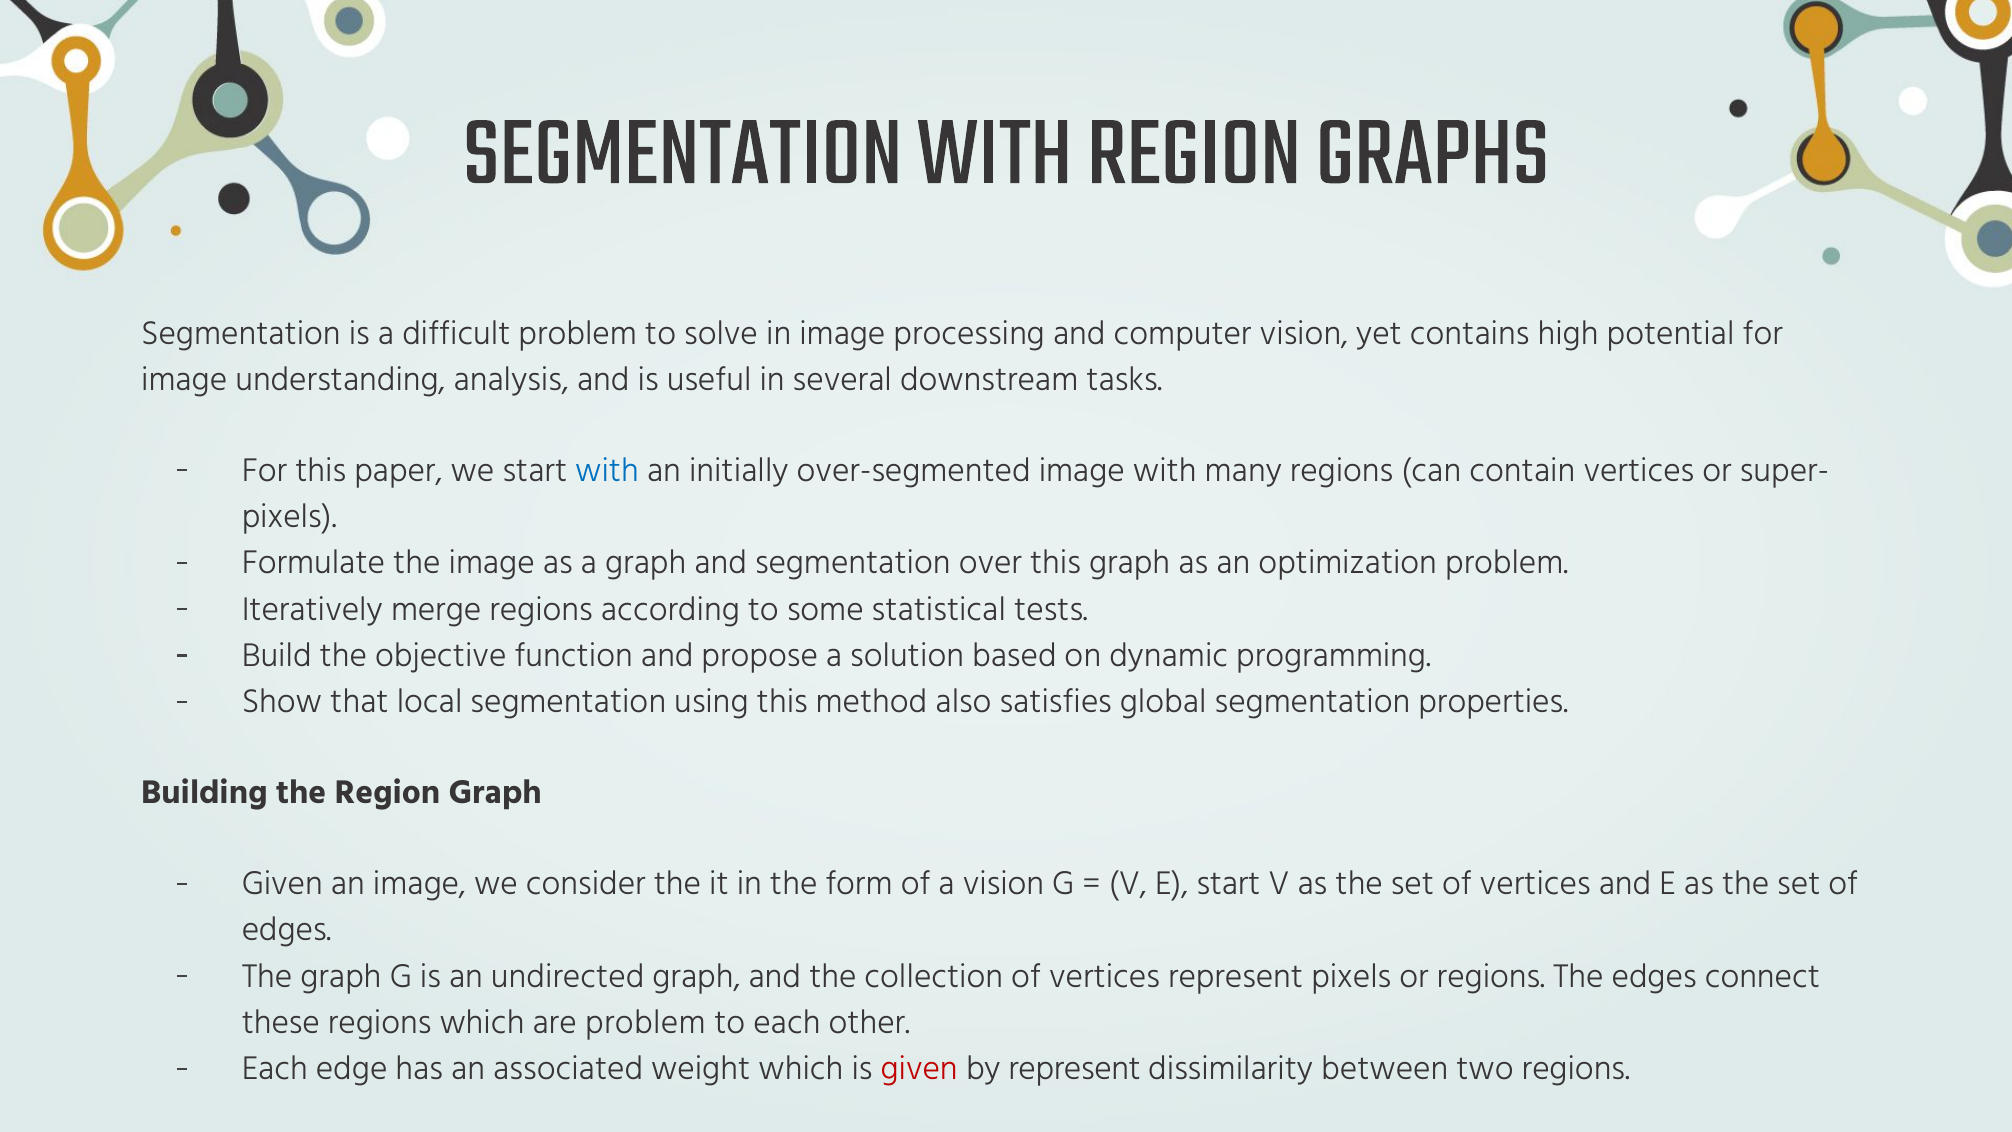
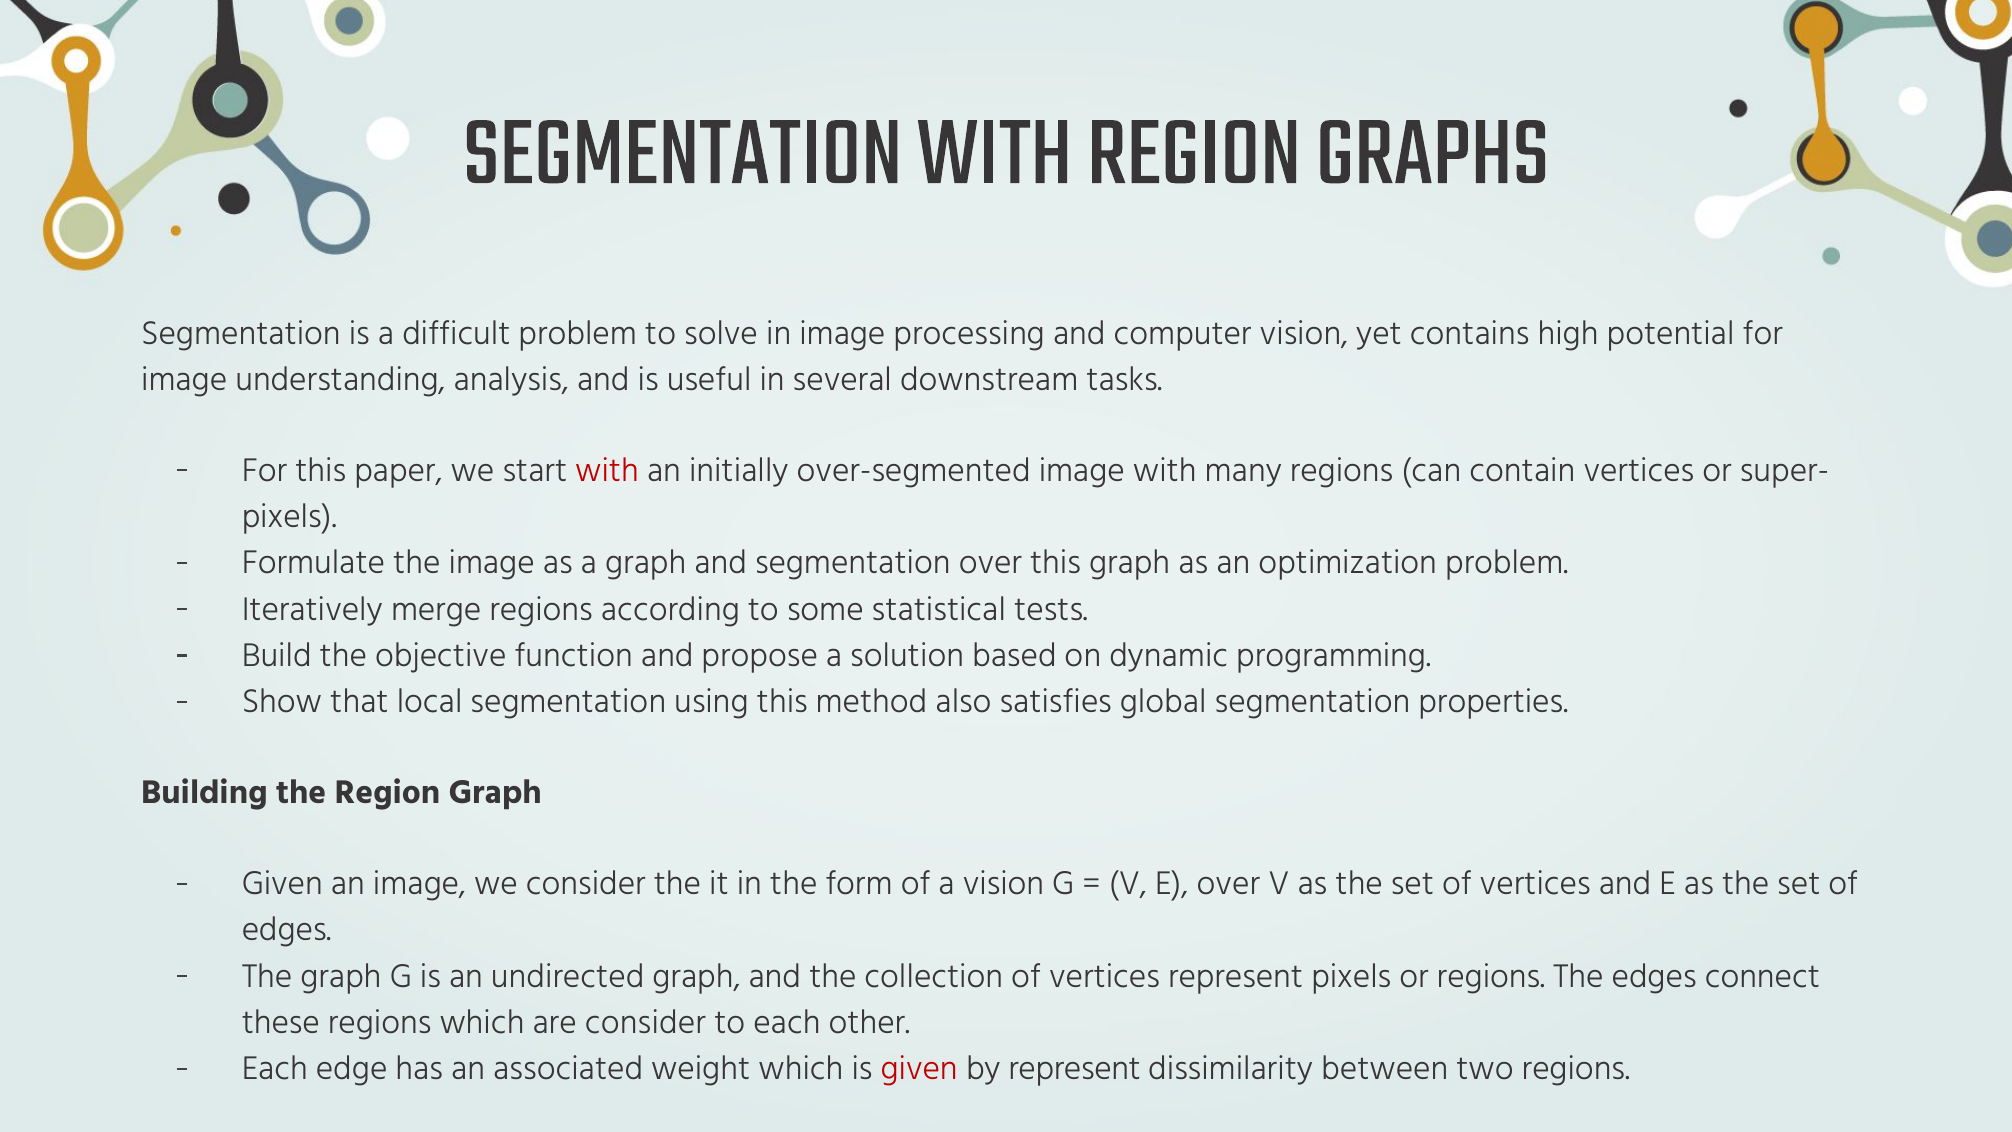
with colour: blue -> red (607, 470)
E start: start -> over (1228, 883)
are problem: problem -> consider (645, 1022)
